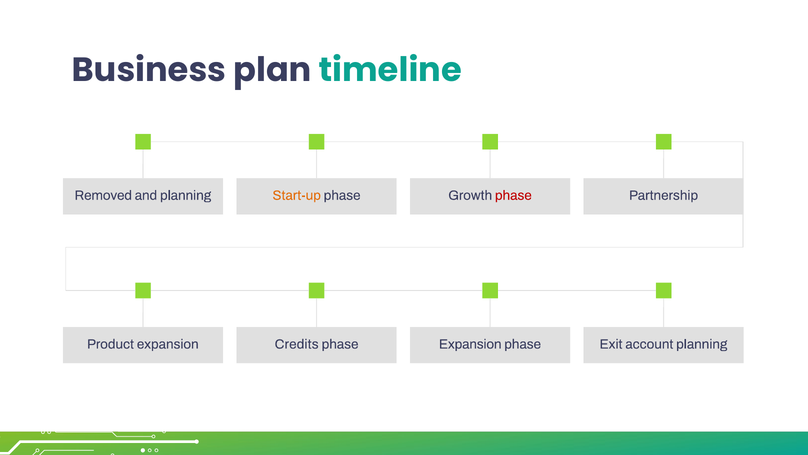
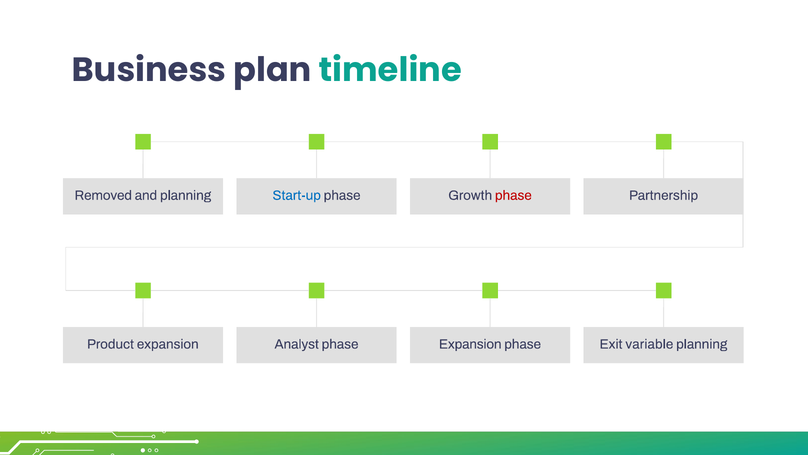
Start-up colour: orange -> blue (297, 195)
Credits: Credits -> Analyst (297, 344)
account: account -> variable (649, 344)
